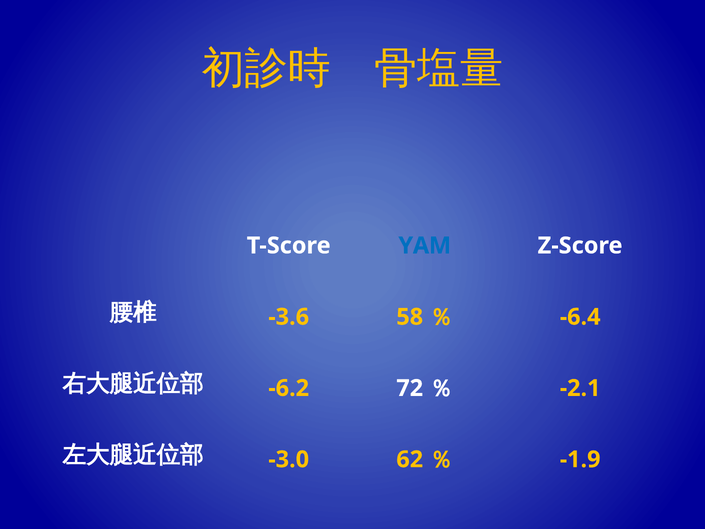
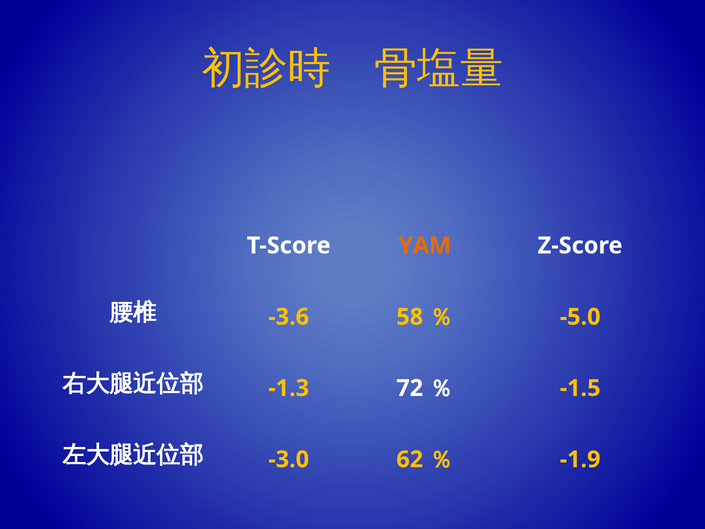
YAM colour: blue -> orange (425, 246)
-6.4: -6.4 -> -5.0 (580, 317)
-6.2: -6.2 -> -1.3 (289, 388)
-2.1: -2.1 -> -1.5 (580, 388)
